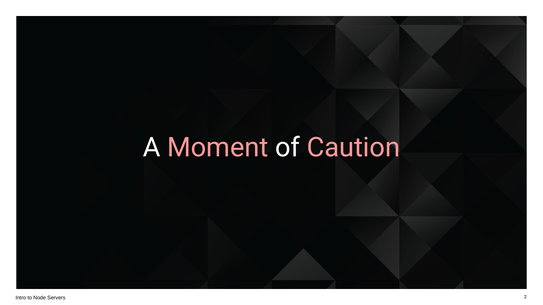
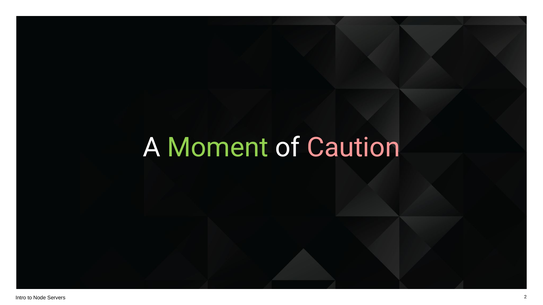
Moment colour: pink -> light green (218, 148)
